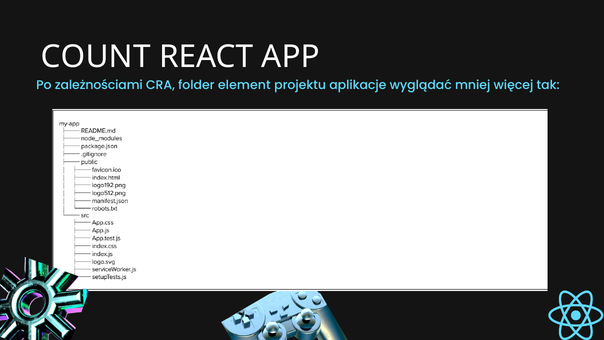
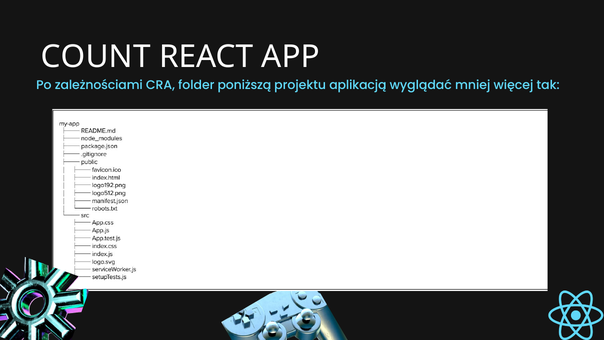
element: element -> poniższą (244, 85)
aplikacje: aplikacje -> aplikacją (358, 85)
